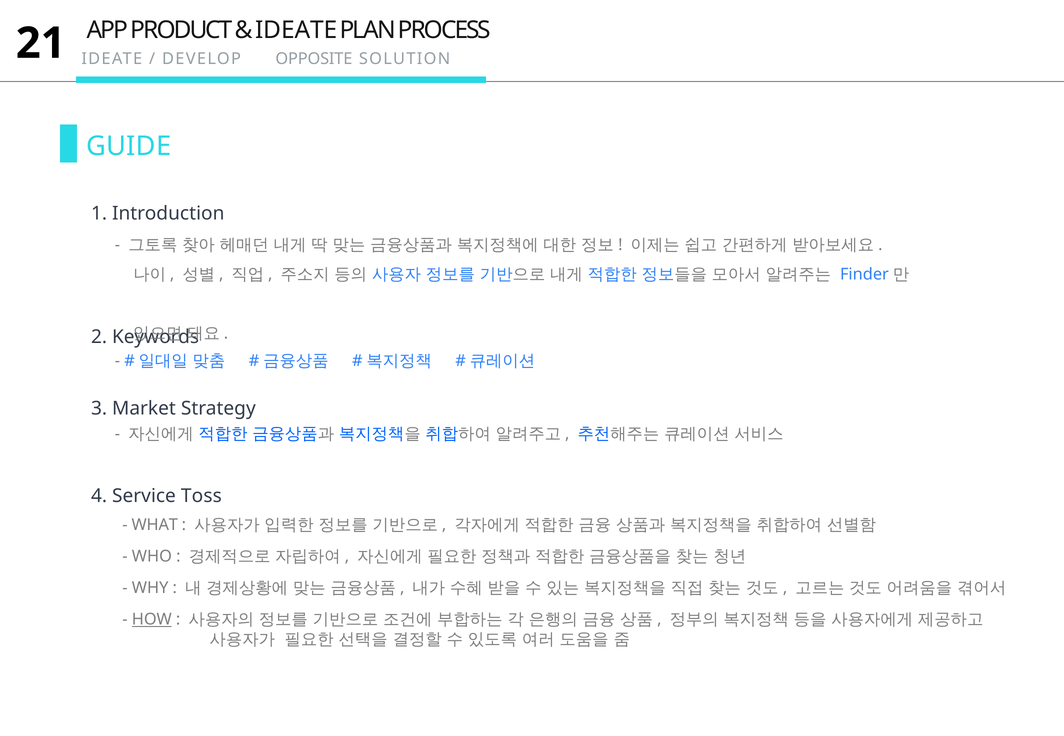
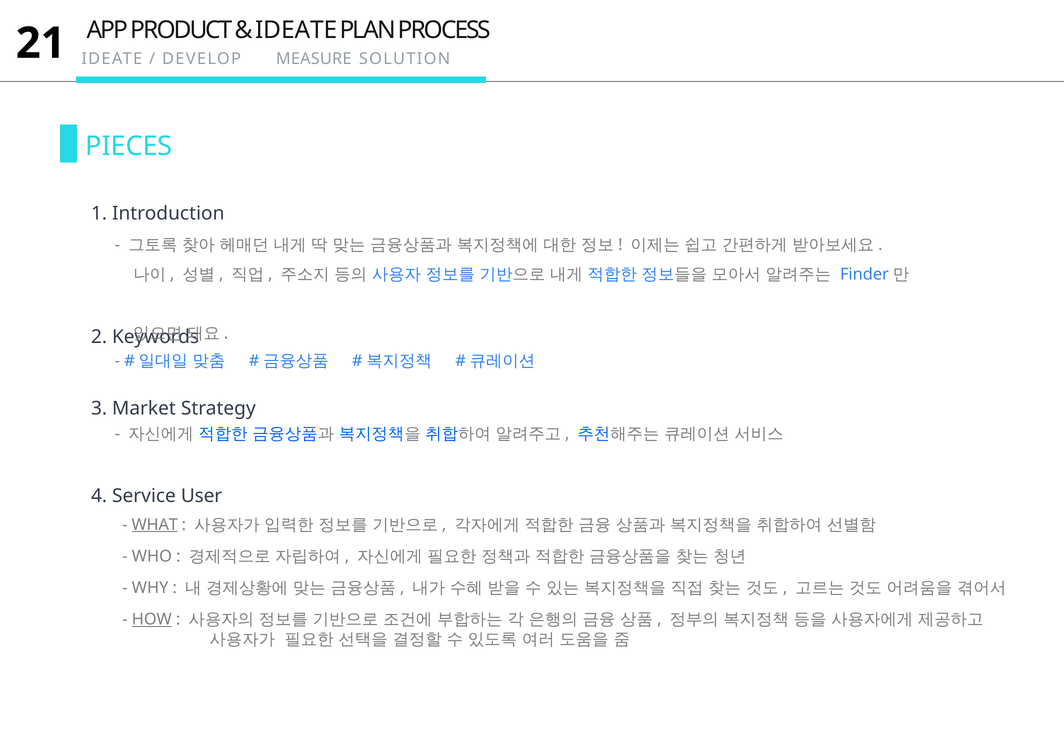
OPPOSITE: OPPOSITE -> MEASURE (314, 59)
GUIDE: GUIDE -> PIECES (129, 146)
Toss: Toss -> User (202, 496)
WHAT underline: none -> present (155, 525)
